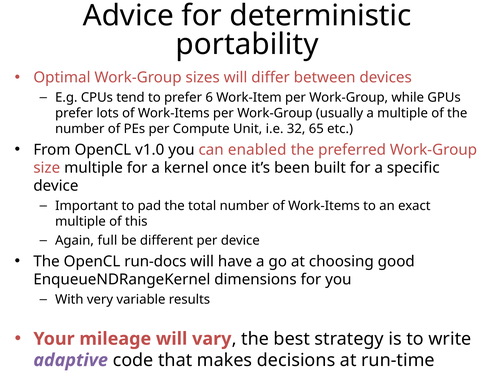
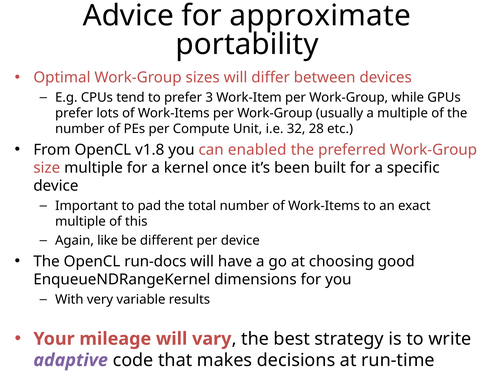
deterministic: deterministic -> approximate (320, 16)
6: 6 -> 3 (209, 98)
65: 65 -> 28 (316, 129)
v1.0: v1.0 -> v1.8 (150, 150)
full: full -> like (108, 241)
